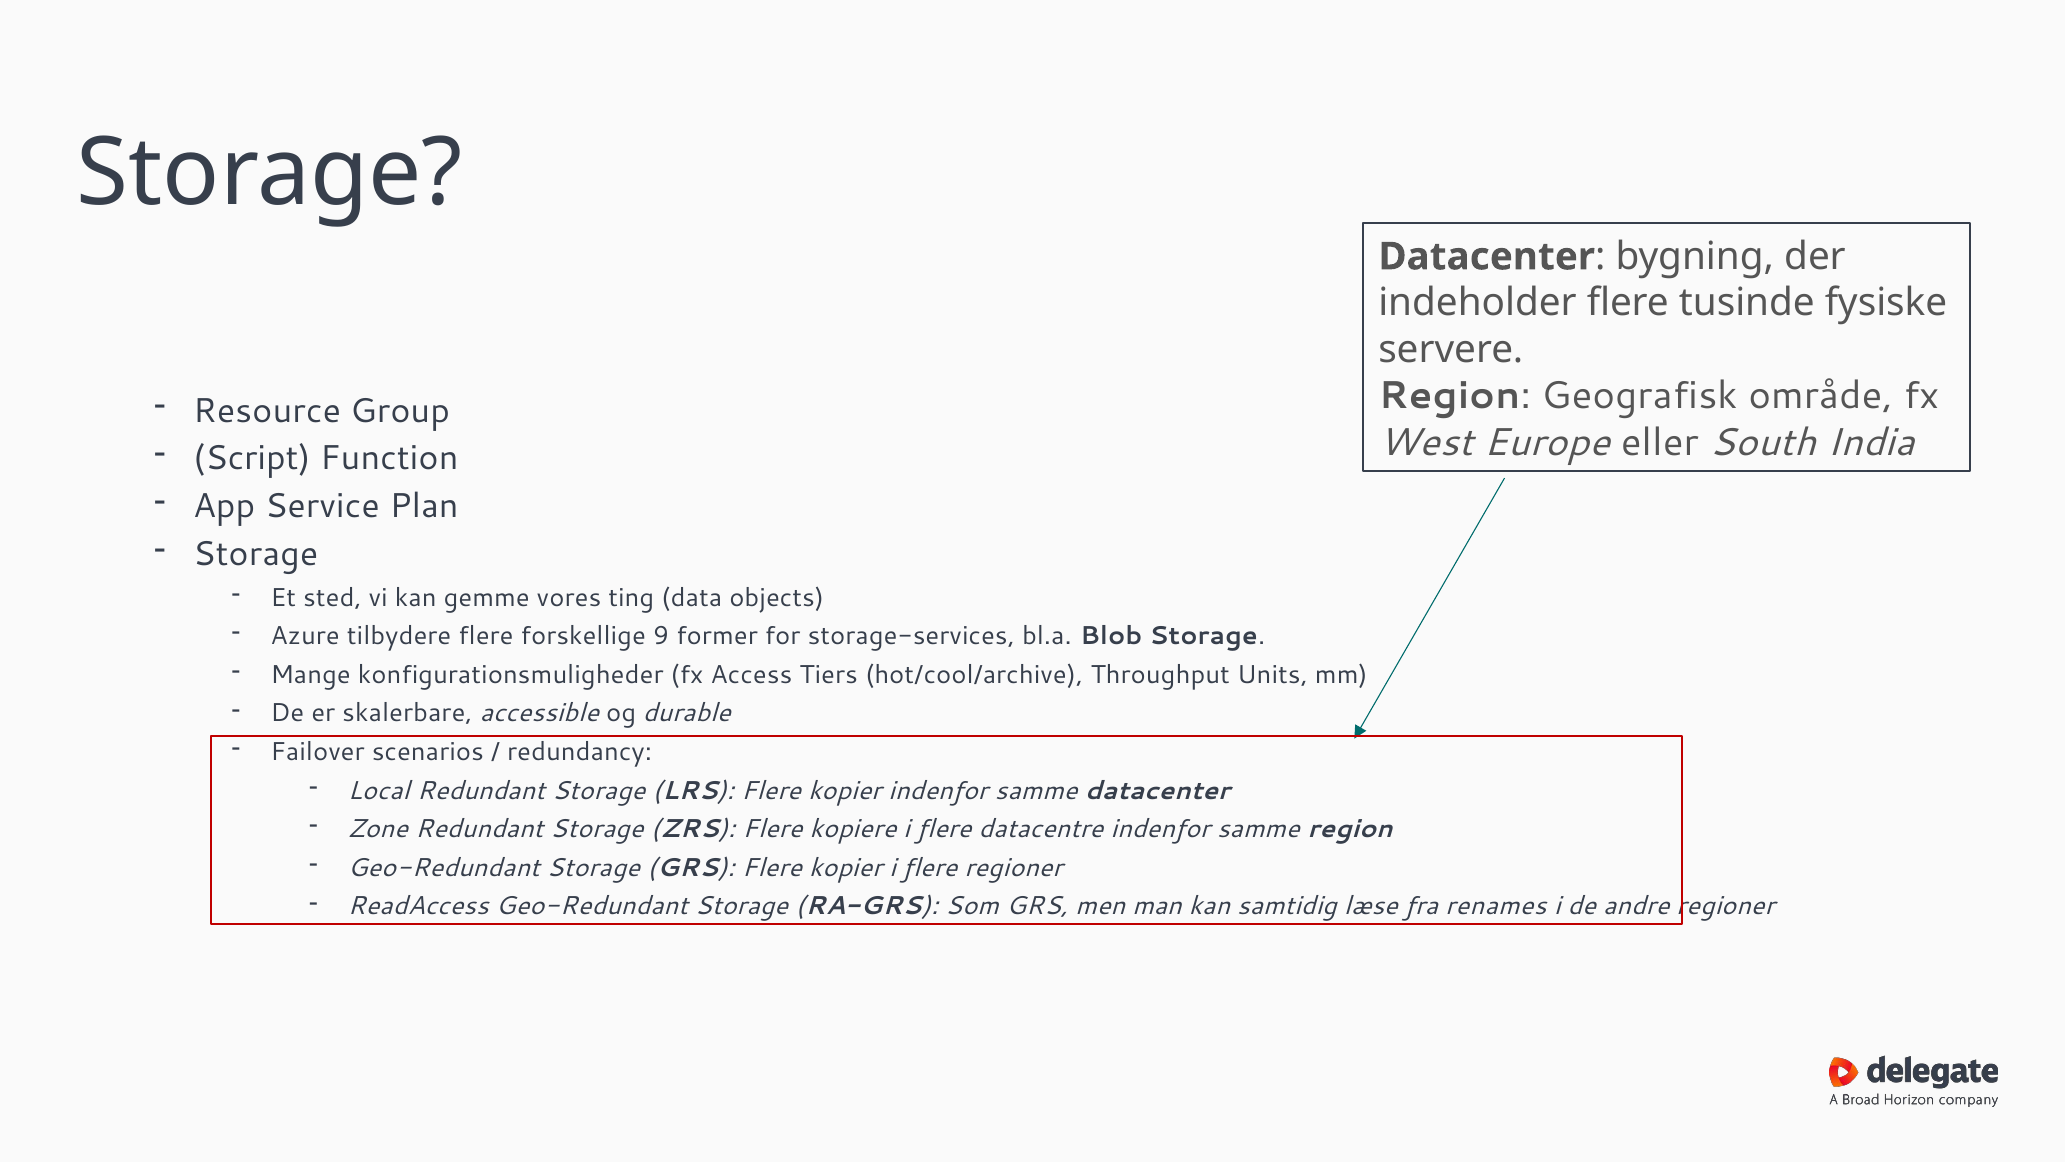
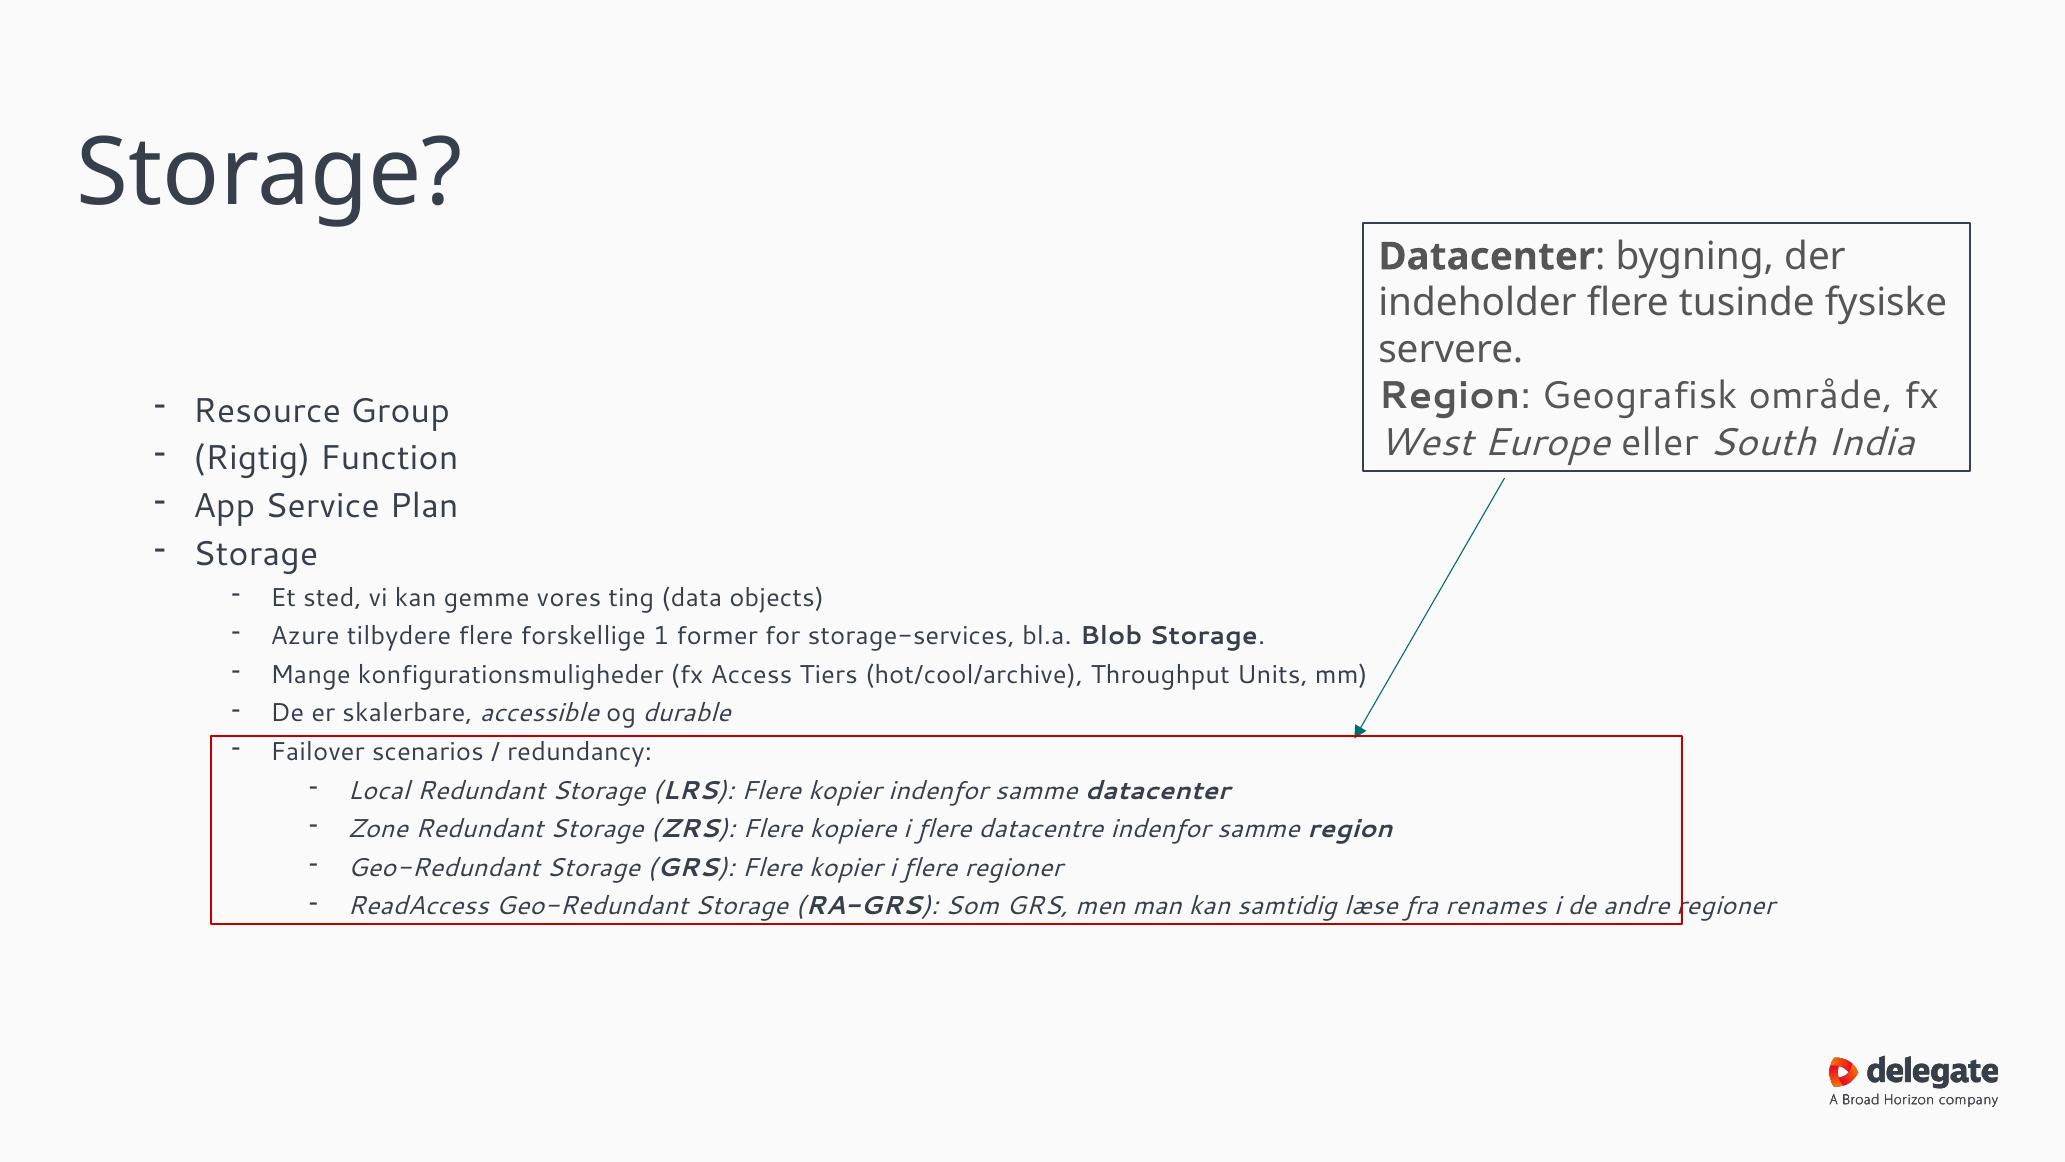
Script: Script -> Rigtig (252, 458)
9: 9 -> 1 (661, 636)
